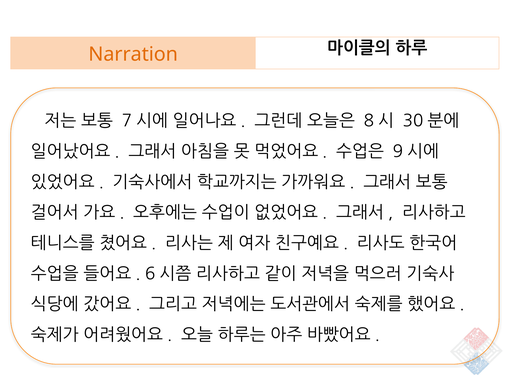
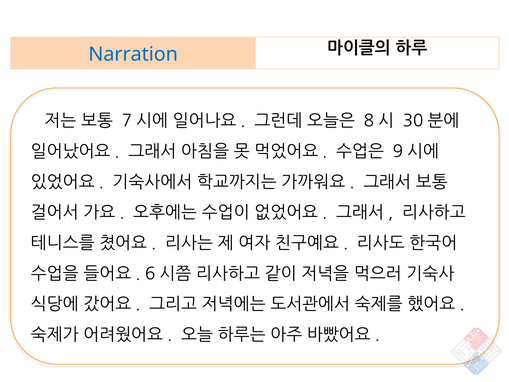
Narration colour: orange -> blue (133, 54)
